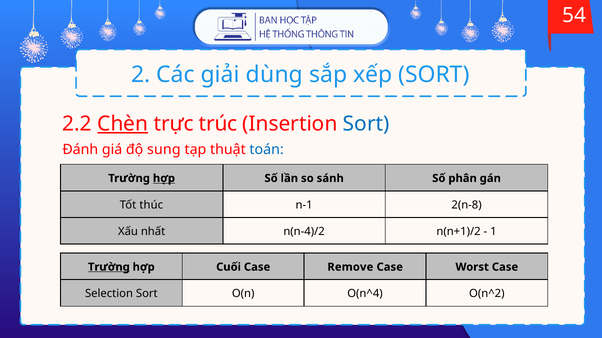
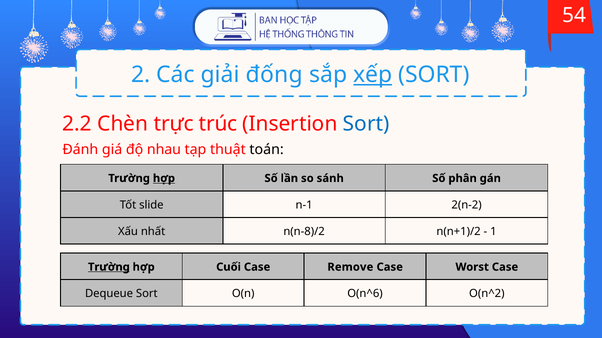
dùng: dùng -> đống (274, 75)
xếp underline: none -> present (373, 75)
Chèn underline: present -> none (123, 124)
sung: sung -> nhau (164, 150)
toán colour: blue -> black (267, 150)
thúc: thúc -> slide (151, 205)
2(n-8: 2(n-8 -> 2(n-2 (467, 205)
n(n-4)/2: n(n-4)/2 -> n(n-8)/2 (304, 232)
Selection: Selection -> Dequeue (109, 294)
O(n^4: O(n^4 -> O(n^6 (365, 294)
